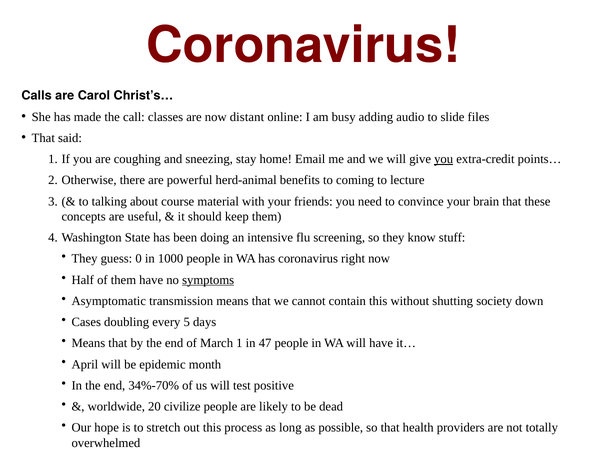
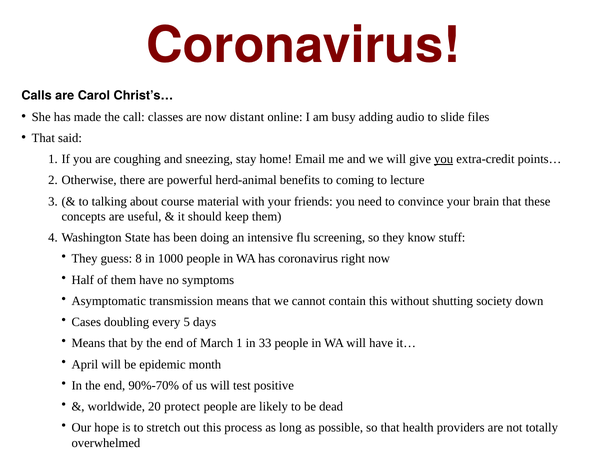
0: 0 -> 8 (139, 259)
symptoms underline: present -> none (208, 280)
47: 47 -> 33 (265, 343)
34%-70%: 34%-70% -> 90%-70% (154, 385)
civilize: civilize -> protect (182, 407)
